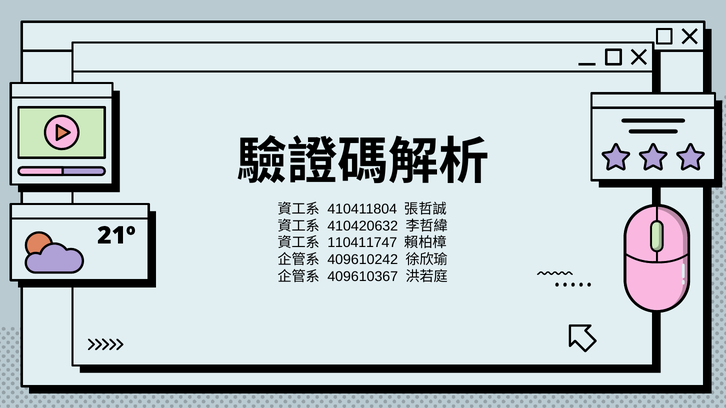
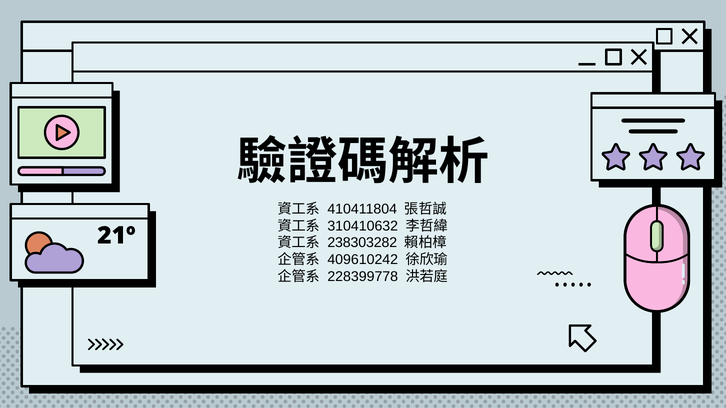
410420632: 410420632 -> 310410632 (363, 226)
110411747: 110411747 -> 238303282 (362, 243)
409610367: 409610367 -> 228399778 (363, 277)
